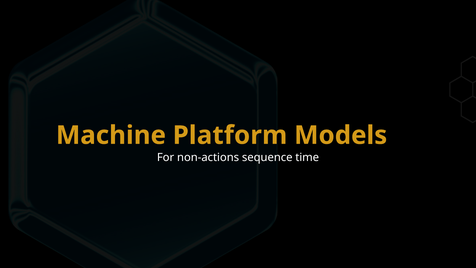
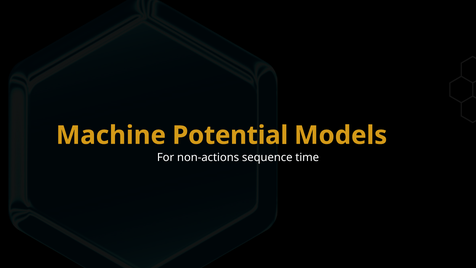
Platform: Platform -> Potential (230, 135)
